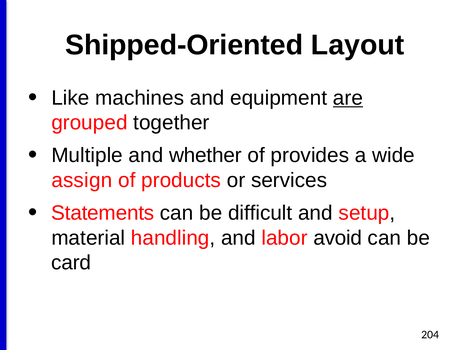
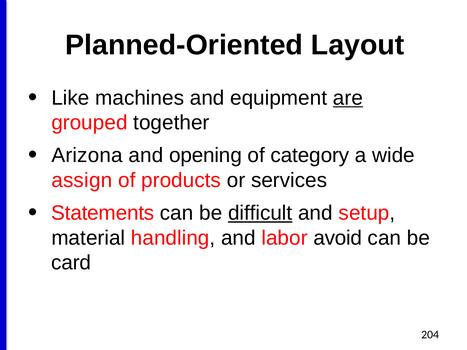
Shipped-Oriented: Shipped-Oriented -> Planned-Oriented (184, 45)
Multiple: Multiple -> Arizona (87, 156)
whether: whether -> opening (205, 156)
provides: provides -> category (310, 156)
difficult underline: none -> present (260, 213)
